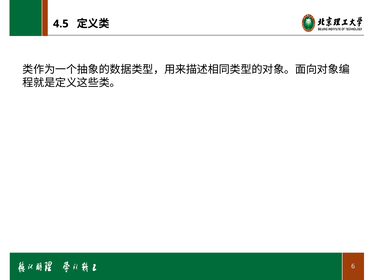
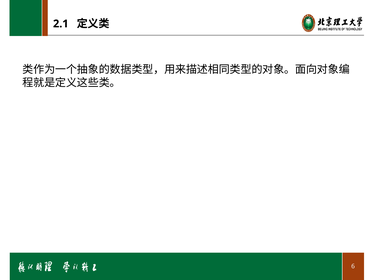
4.5: 4.5 -> 2.1 (61, 24)
